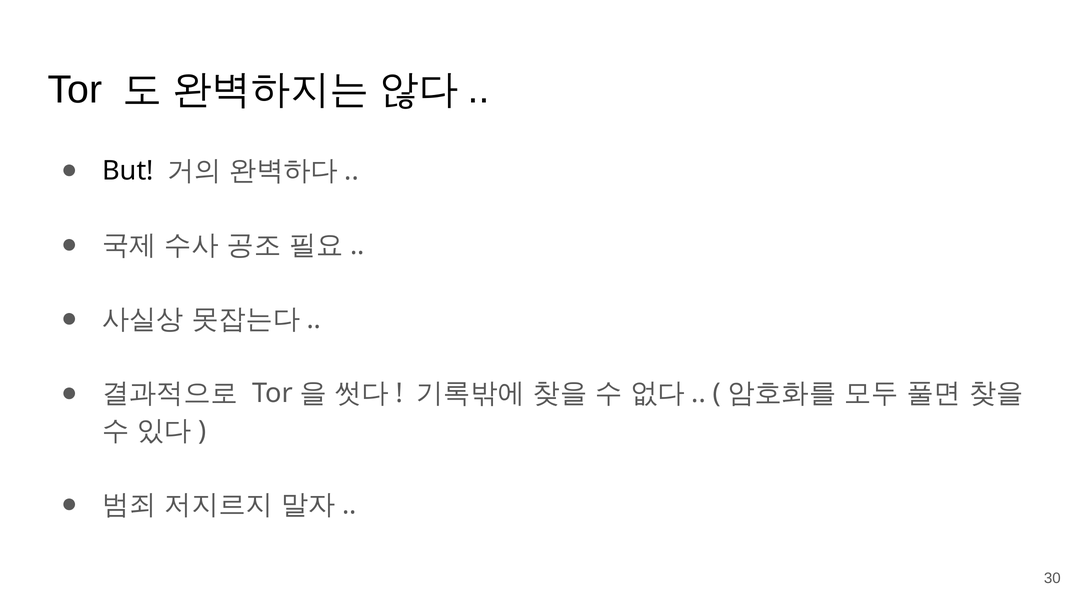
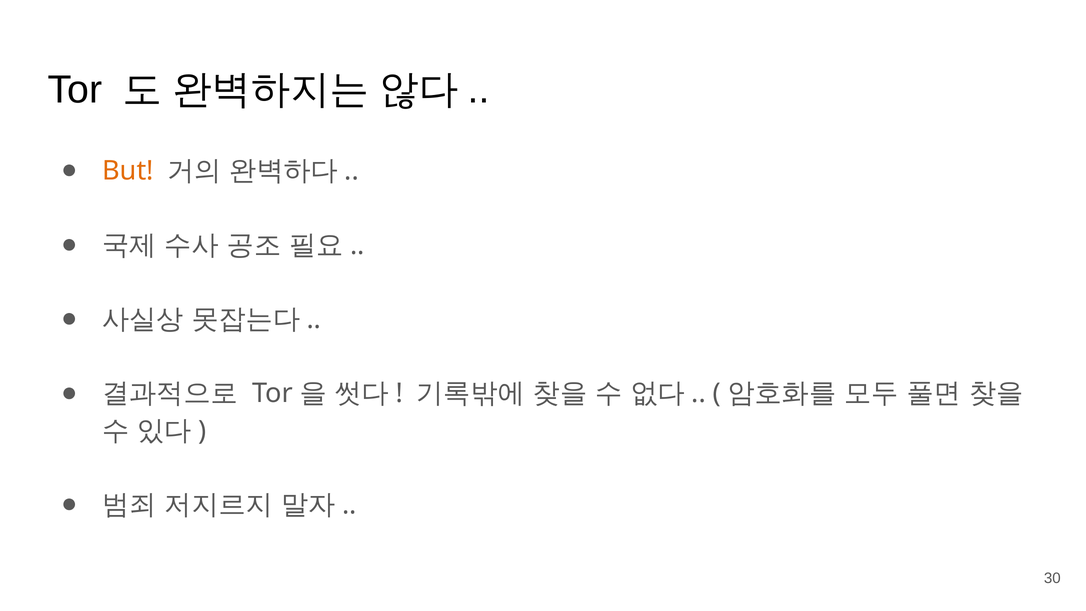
But colour: black -> orange (128, 171)
